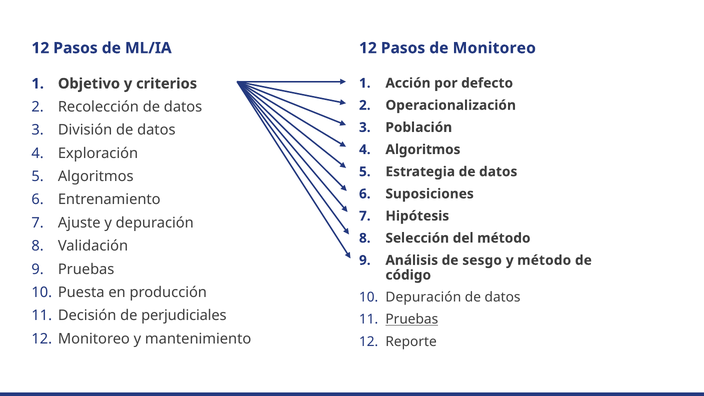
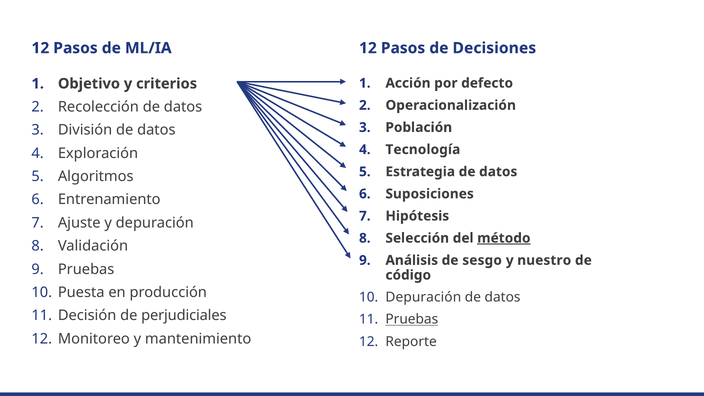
de Monitoreo: Monitoreo -> Decisiones (494, 48)
Algoritmos: Algoritmos -> Tecnología (423, 150)
método underline: none -> present (504, 238)
y método: método -> nuestro (544, 260)
